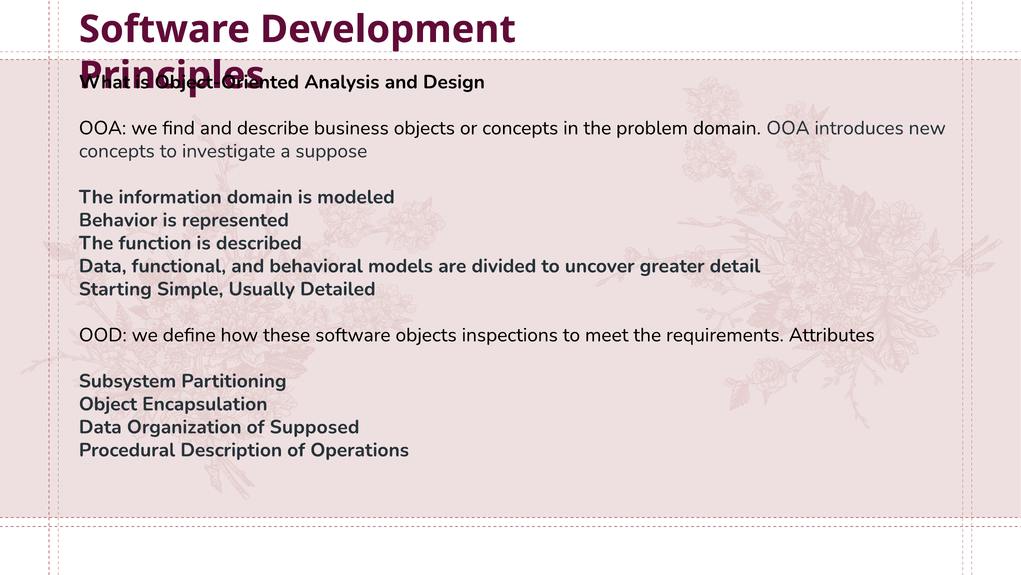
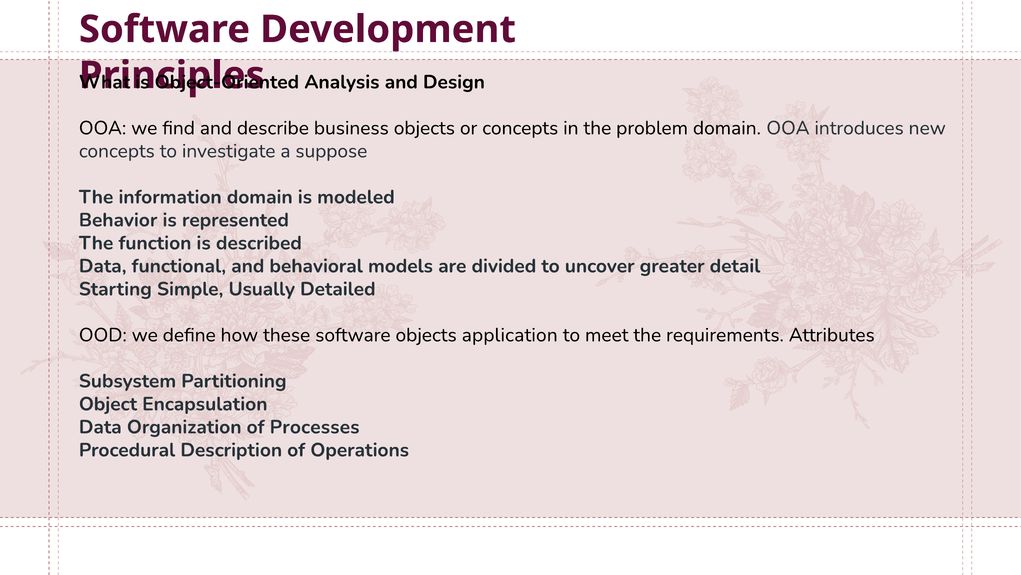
inspections: inspections -> application (510, 335)
Supposed: Supposed -> Processes (315, 427)
